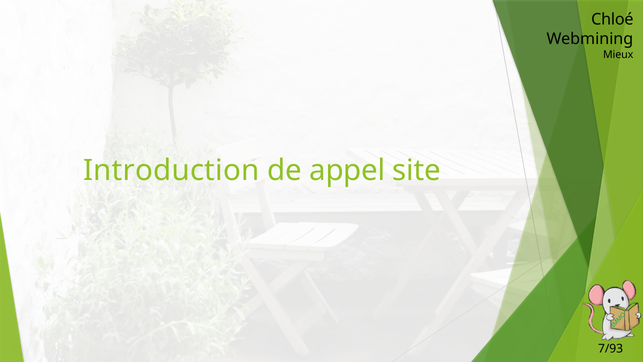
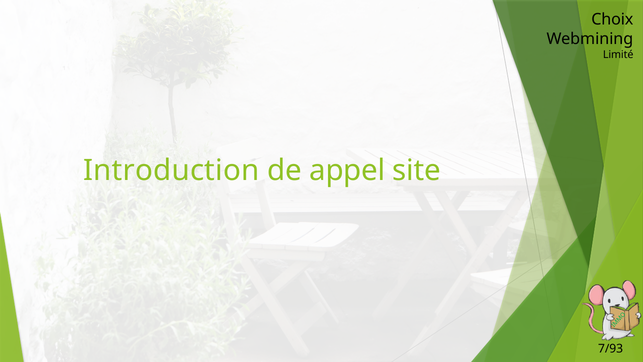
Chloé: Chloé -> Choix (612, 20)
Mieux: Mieux -> Limité (618, 55)
